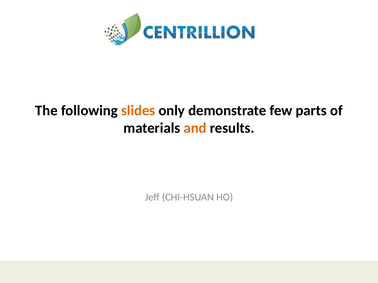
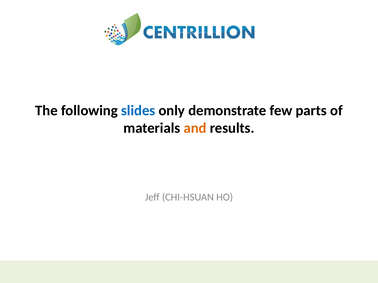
slides colour: orange -> blue (138, 111)
